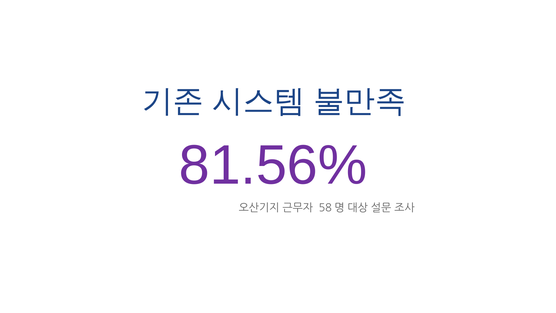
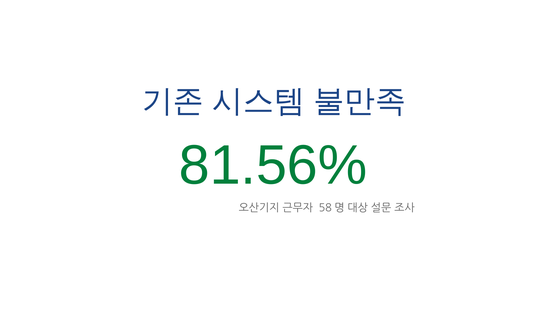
81.56% colour: purple -> green (273, 165)
